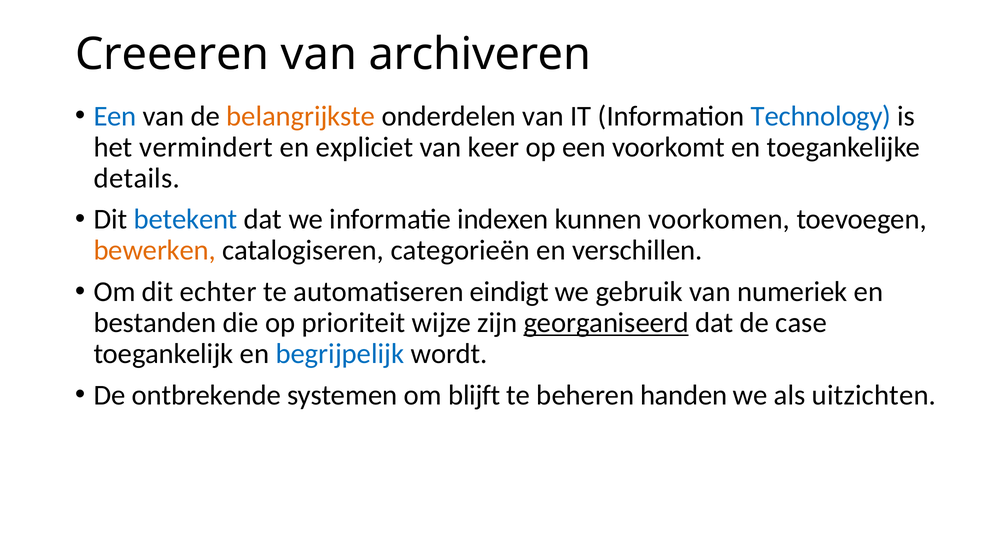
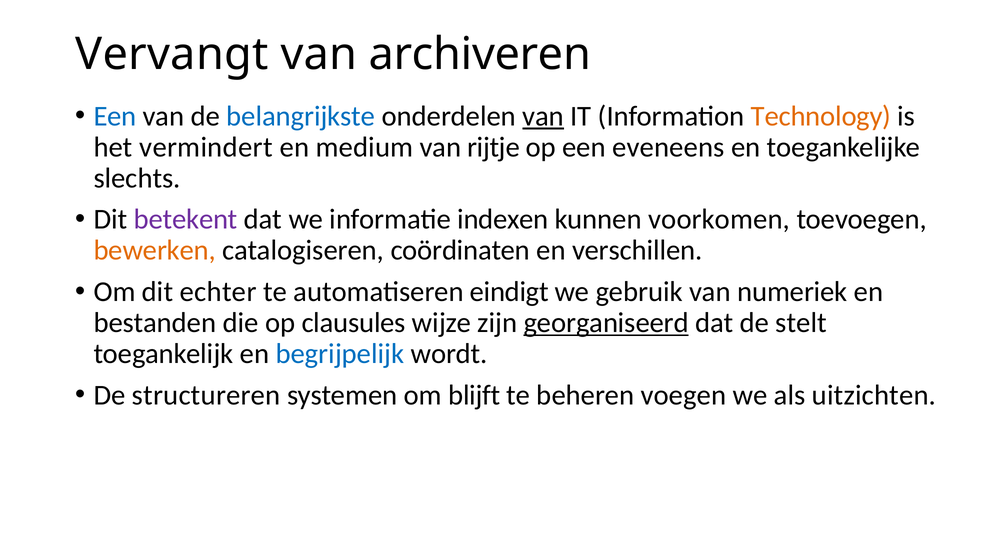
Creeeren: Creeeren -> Vervangt (172, 54)
belangrijkste colour: orange -> blue (301, 116)
van underline: none -> present (543, 116)
Technology colour: blue -> orange (821, 116)
expliciet: expliciet -> medium (364, 147)
keer: keer -> rijtje (493, 147)
voorkomt: voorkomt -> eveneens (668, 147)
details: details -> slechts (137, 178)
betekent colour: blue -> purple (186, 219)
categorieën: categorieën -> coördinaten (460, 251)
prioriteit: prioriteit -> clausules (354, 323)
case: case -> stelt (801, 323)
ontbrekende: ontbrekende -> structureren (206, 395)
handen: handen -> voegen (683, 395)
